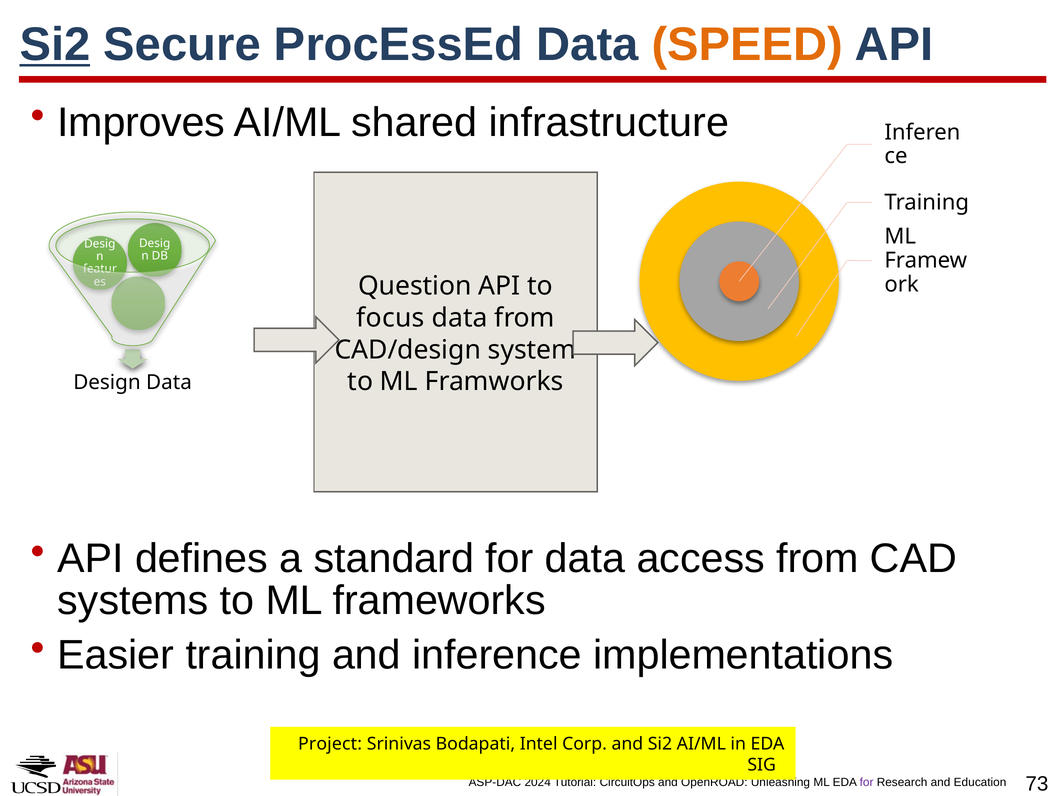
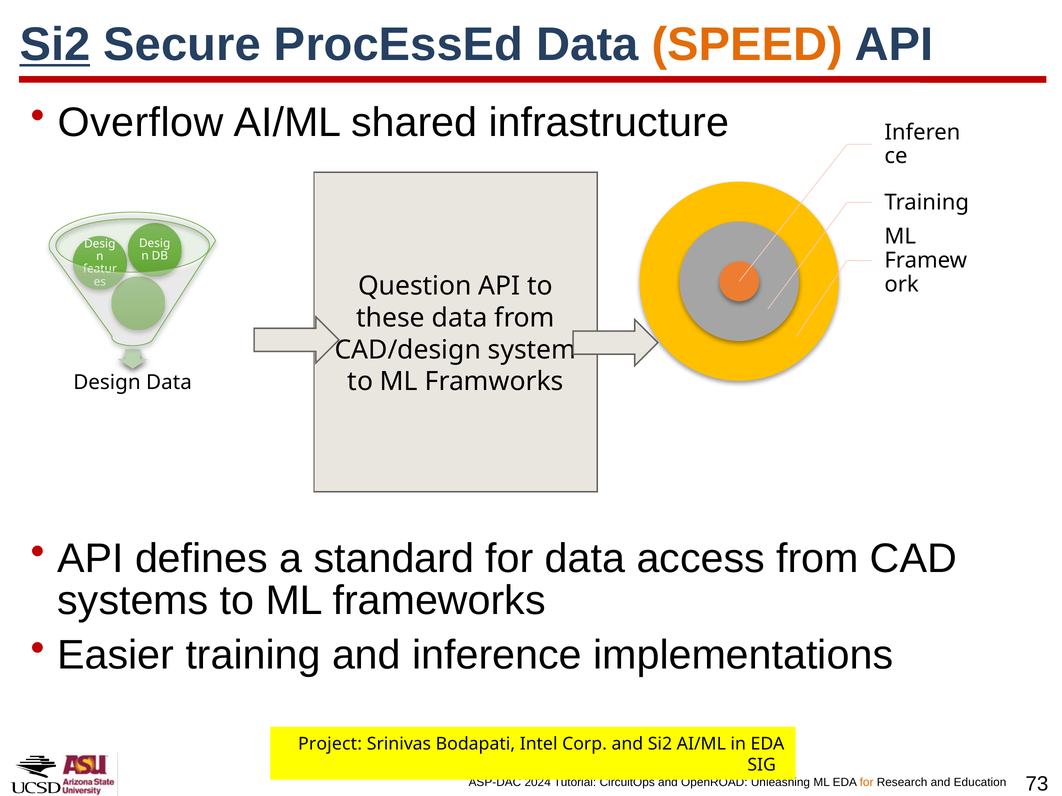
Improves: Improves -> Overflow (141, 123)
focus: focus -> these (390, 318)
for colour: purple -> orange (867, 783)
